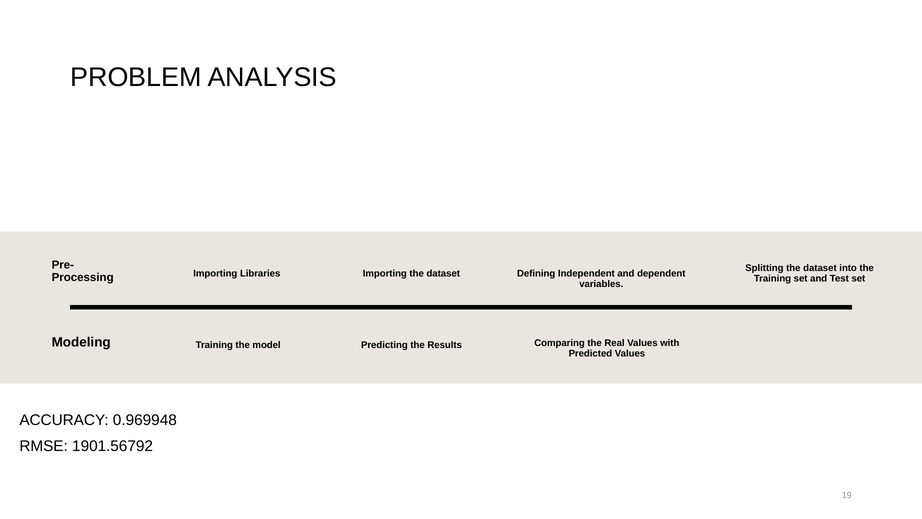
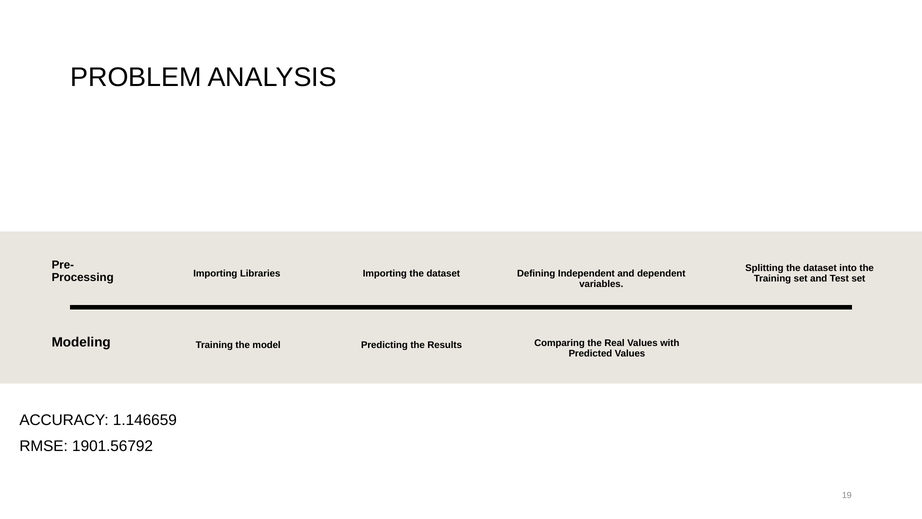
0.969948: 0.969948 -> 1.146659 (145, 420)
